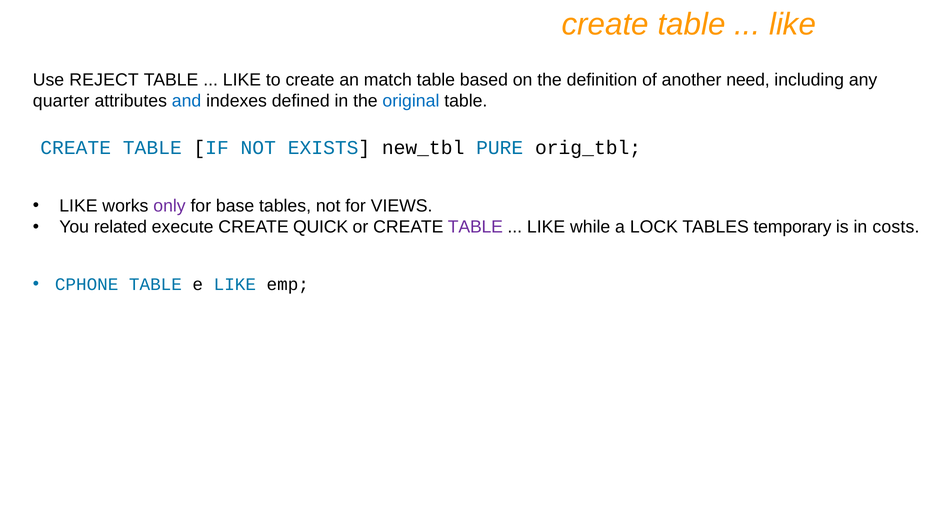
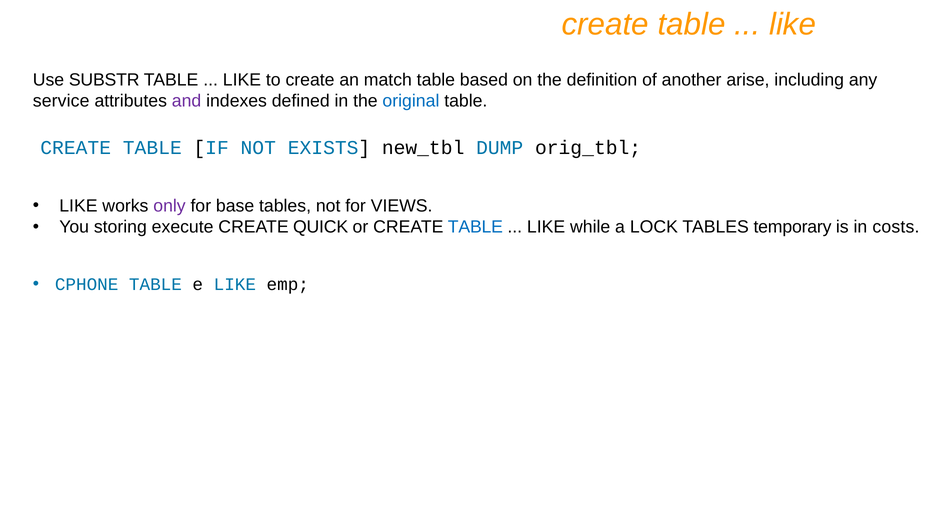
REJECT: REJECT -> SUBSTR (104, 80)
need: need -> arise (748, 80)
quarter: quarter -> service (61, 101)
and colour: blue -> purple (187, 101)
PURE: PURE -> DUMP (500, 148)
related: related -> storing (120, 227)
TABLE colour: purple -> blue (475, 227)
